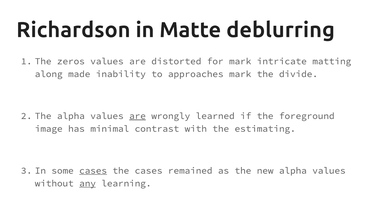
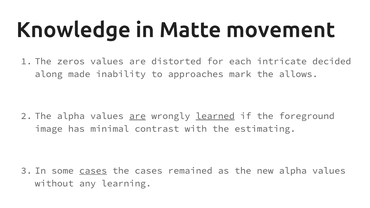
Richardson: Richardson -> Knowledge (73, 30)
deblurring: deblurring -> movement (281, 30)
for mark: mark -> each (240, 61)
matting: matting -> decided (332, 61)
divide: divide -> allows (298, 74)
learned underline: none -> present (215, 116)
any underline: present -> none (88, 183)
